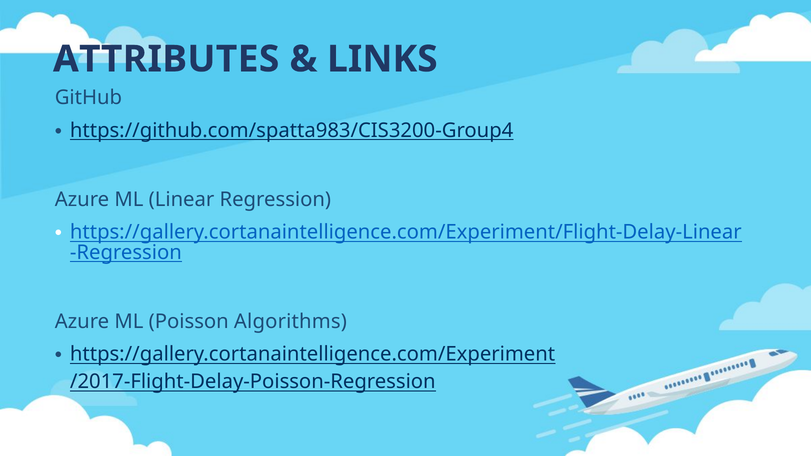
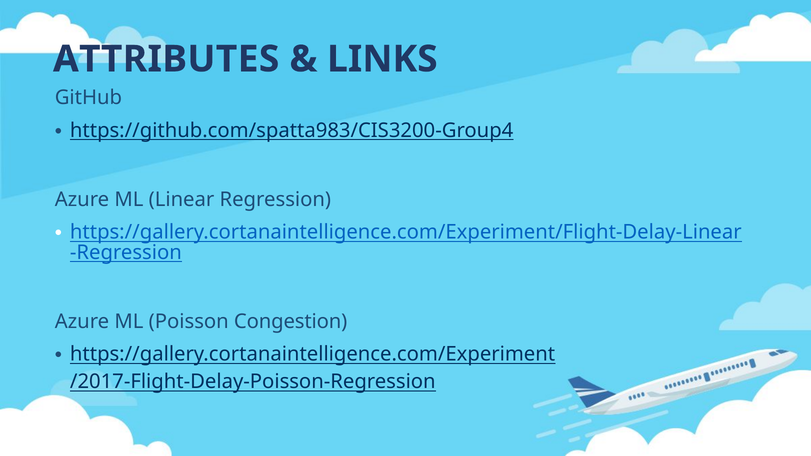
Algorithms: Algorithms -> Congestion (291, 321)
